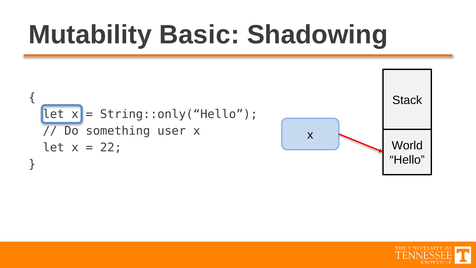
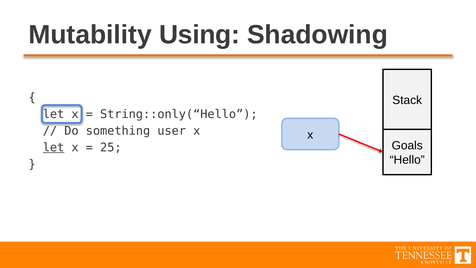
Basic: Basic -> Using (200, 35)
World: World -> Goals (407, 146)
let underline: none -> present (54, 148)
22: 22 -> 25 (111, 148)
